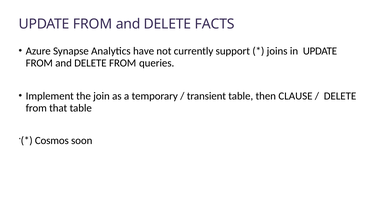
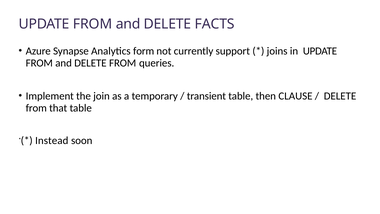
have: have -> form (144, 51)
Cosmos: Cosmos -> Instead (52, 140)
